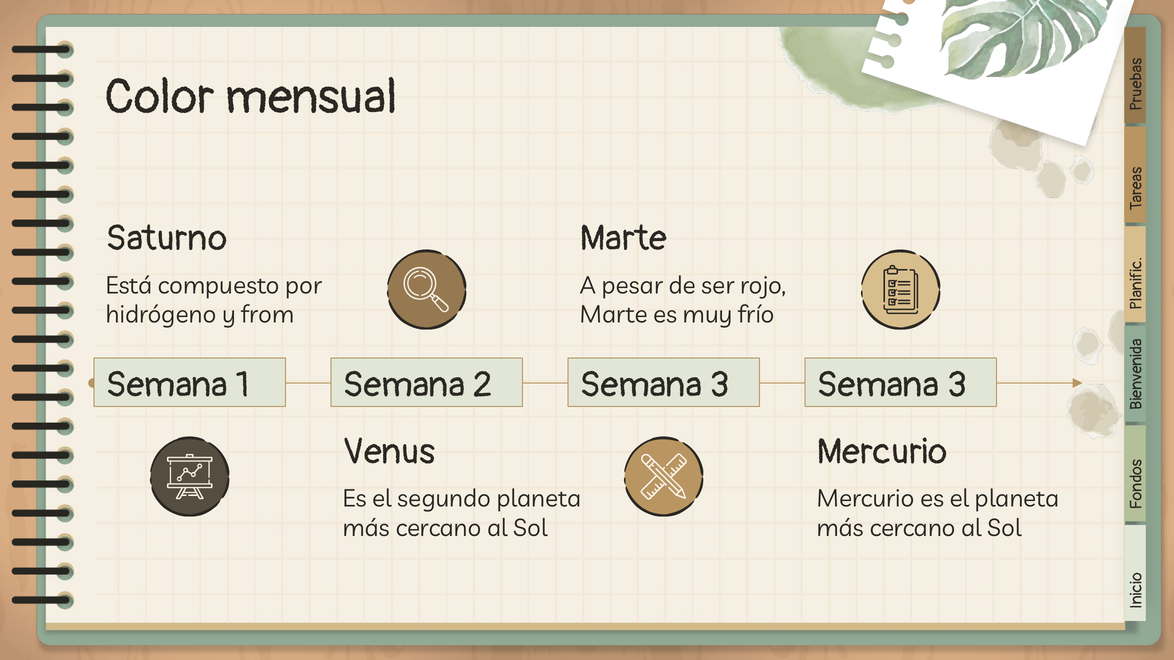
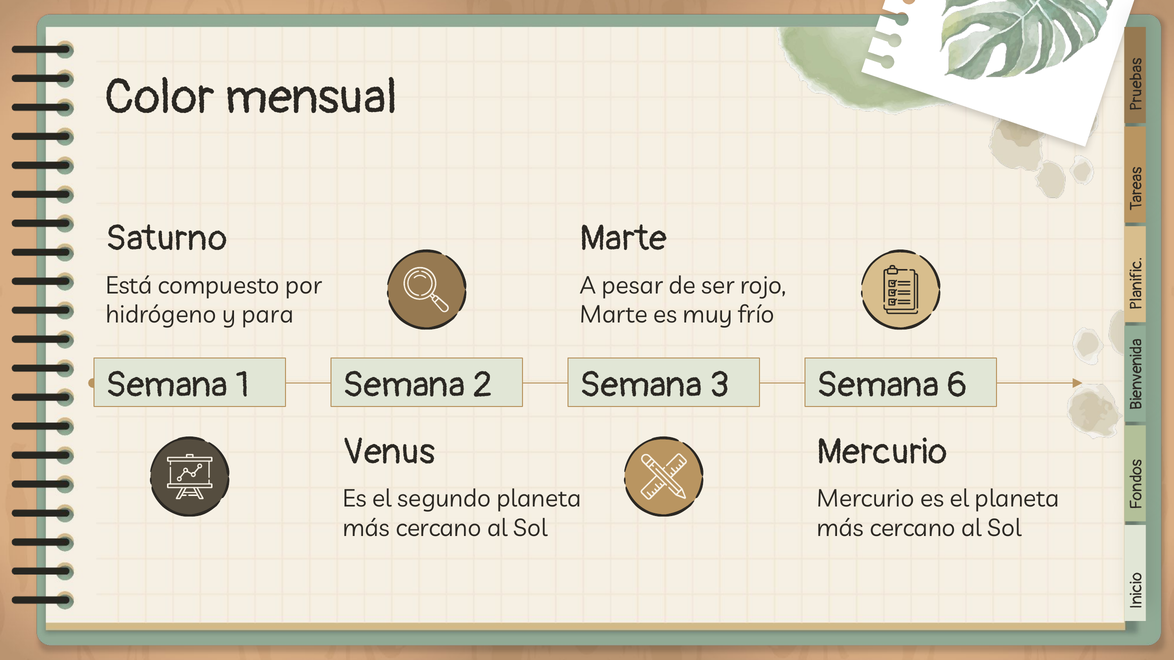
from: from -> para (268, 315)
3 Semana 3: 3 -> 6 (957, 385)
